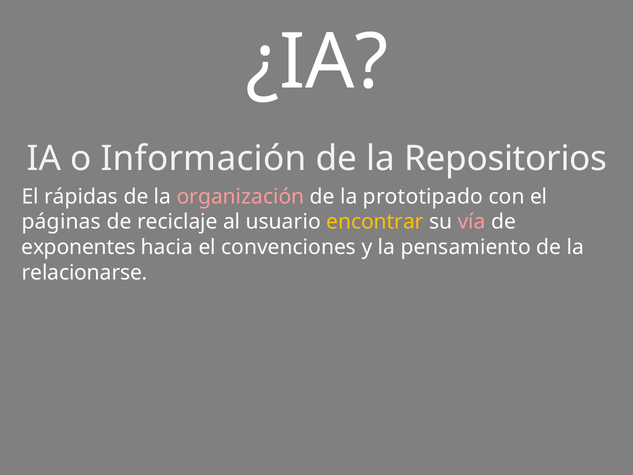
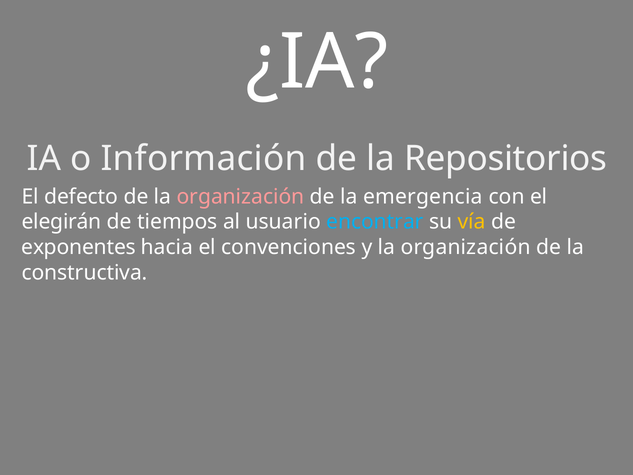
rápidas: rápidas -> defecto (81, 197)
prototipado: prototipado -> emergencia (423, 197)
páginas: páginas -> elegirán (62, 222)
reciclaje: reciclaje -> tiempos (177, 222)
encontrar colour: yellow -> light blue (375, 222)
vía colour: pink -> yellow (472, 222)
y la pensamiento: pensamiento -> organización (466, 247)
relacionarse: relacionarse -> constructiva (85, 273)
